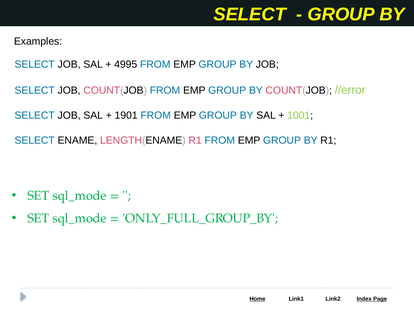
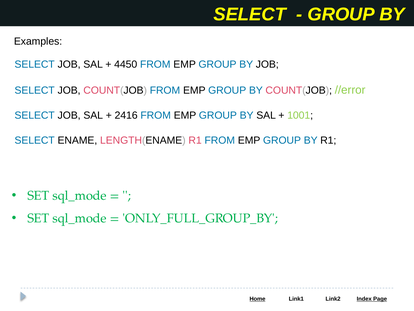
4995: 4995 -> 4450 (126, 64)
1901: 1901 -> 2416 (126, 115)
